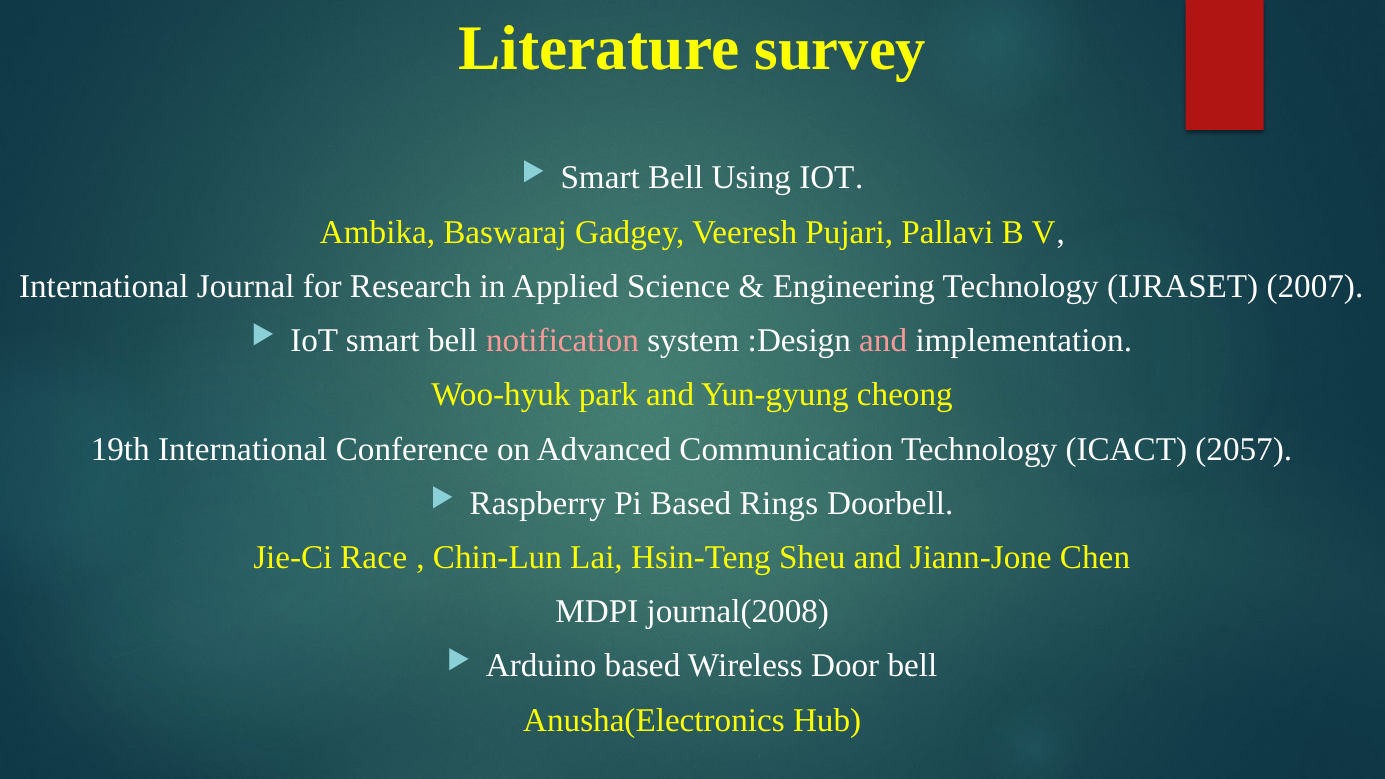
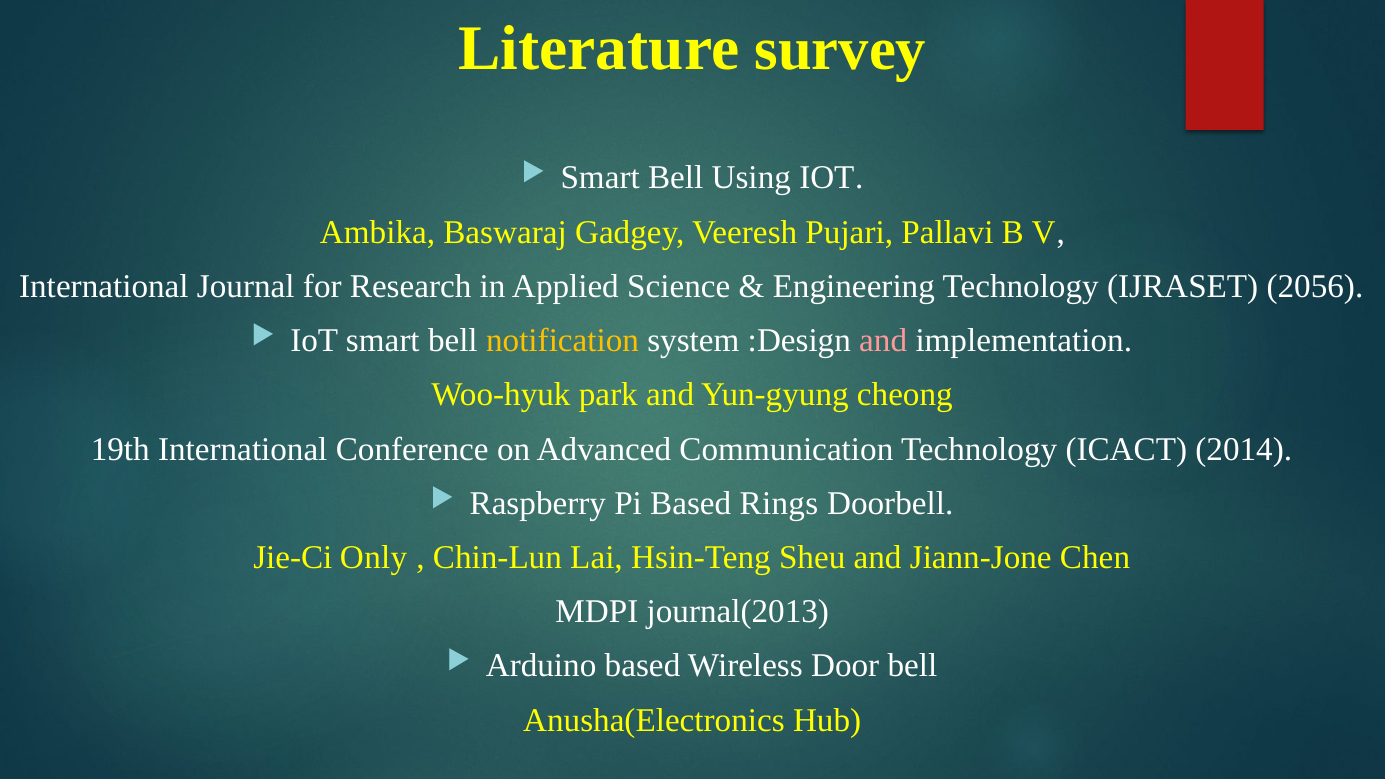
2007: 2007 -> 2056 (1315, 286)
notification colour: pink -> yellow (563, 341)
2057: 2057 -> 2014 (1244, 449)
Race: Race -> Only (374, 558)
journal(2008: journal(2008 -> journal(2013 (738, 612)
